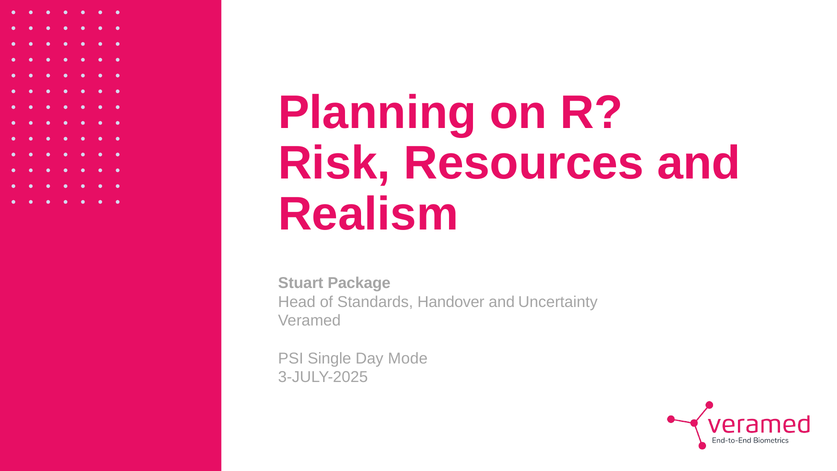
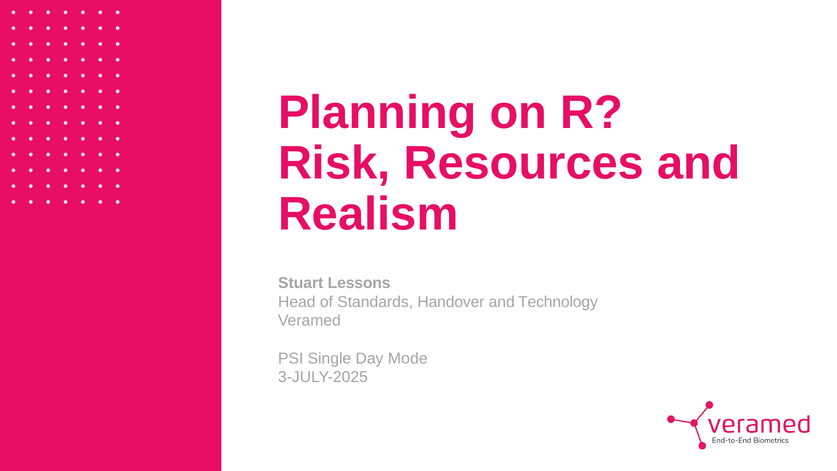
Package: Package -> Lessons (359, 283)
Uncertainty: Uncertainty -> Technology (558, 302)
